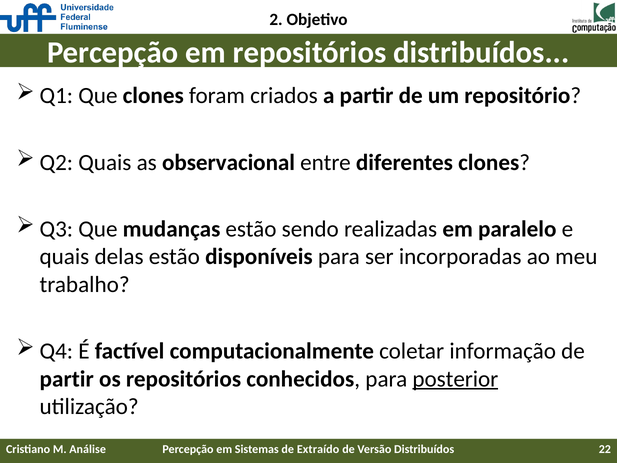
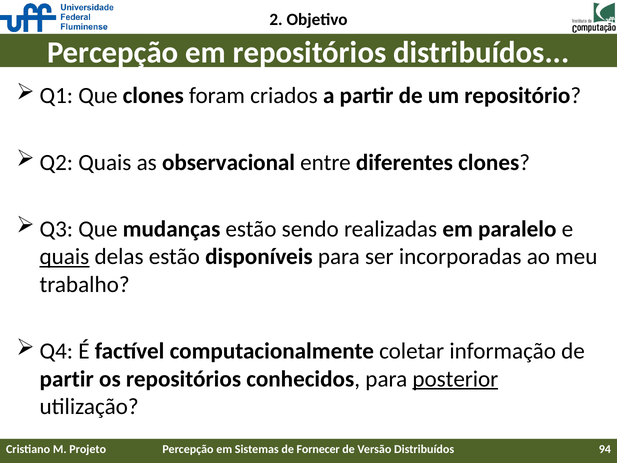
quais underline: none -> present (64, 257)
Análise: Análise -> Projeto (88, 449)
Extraído: Extraído -> Fornecer (318, 449)
22: 22 -> 94 (605, 449)
